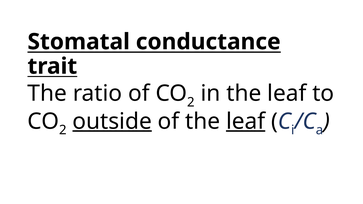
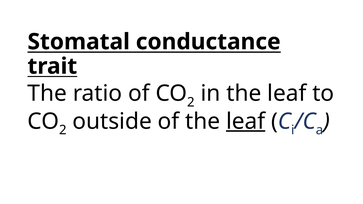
outside underline: present -> none (112, 121)
